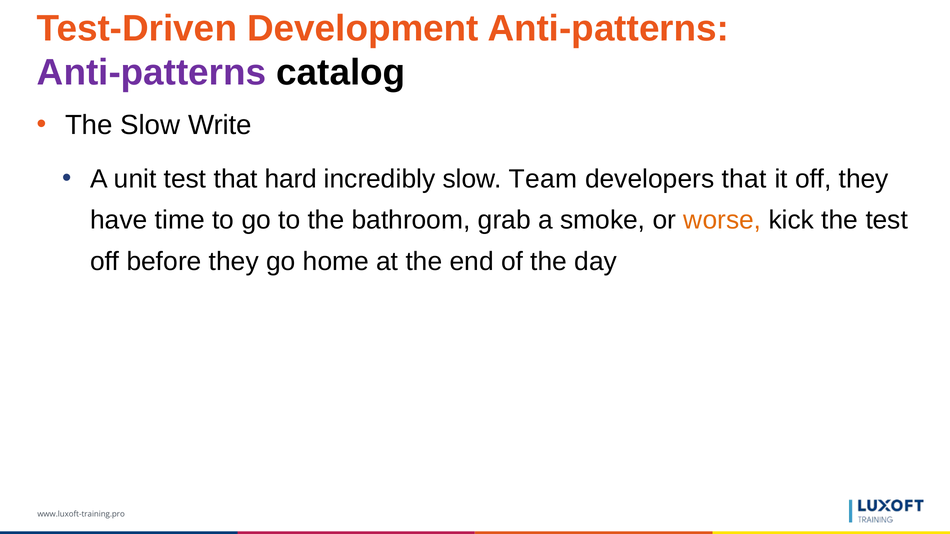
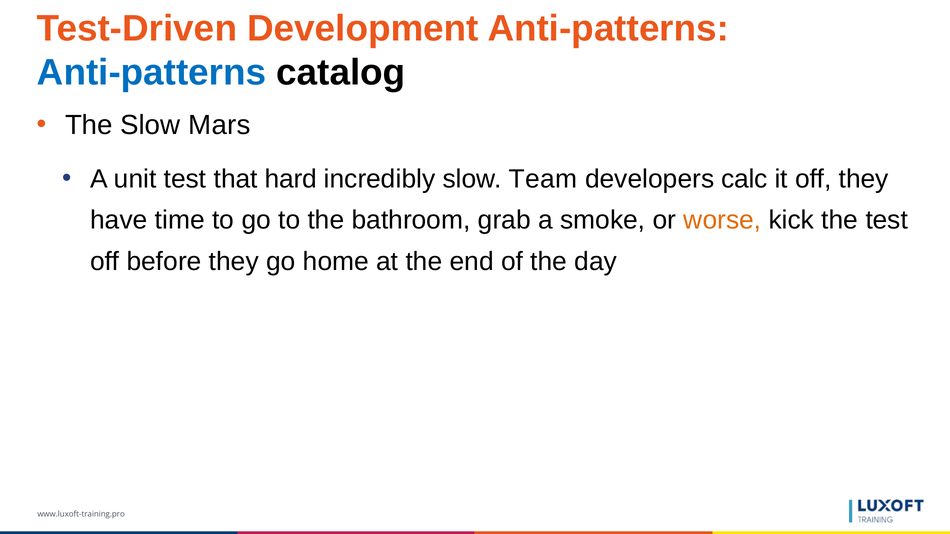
Anti-patterns colour: purple -> blue (152, 73)
Write: Write -> Mars (219, 125)
developers that: that -> calc (745, 179)
